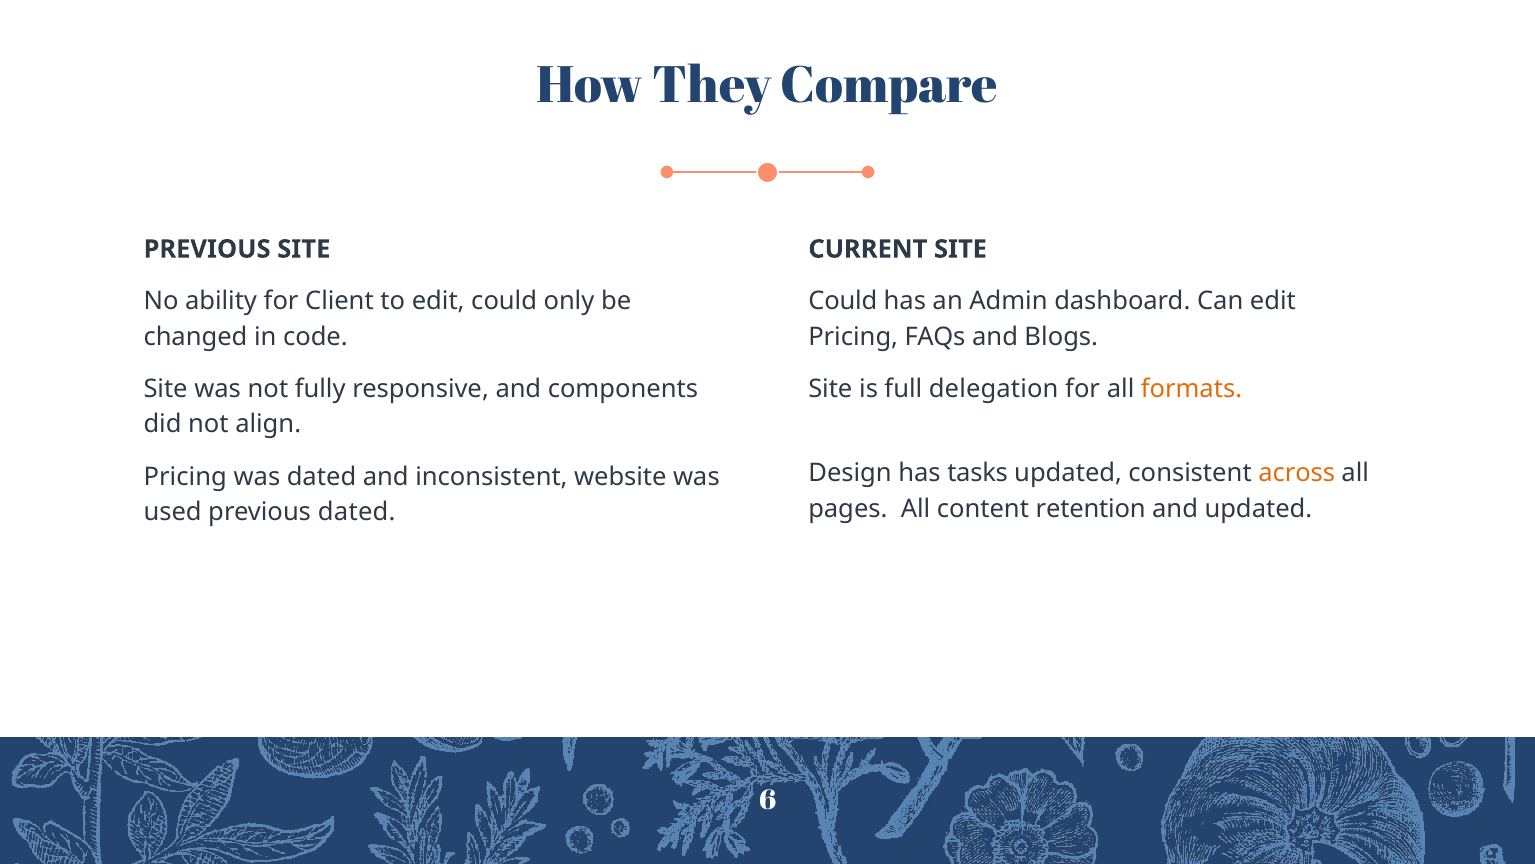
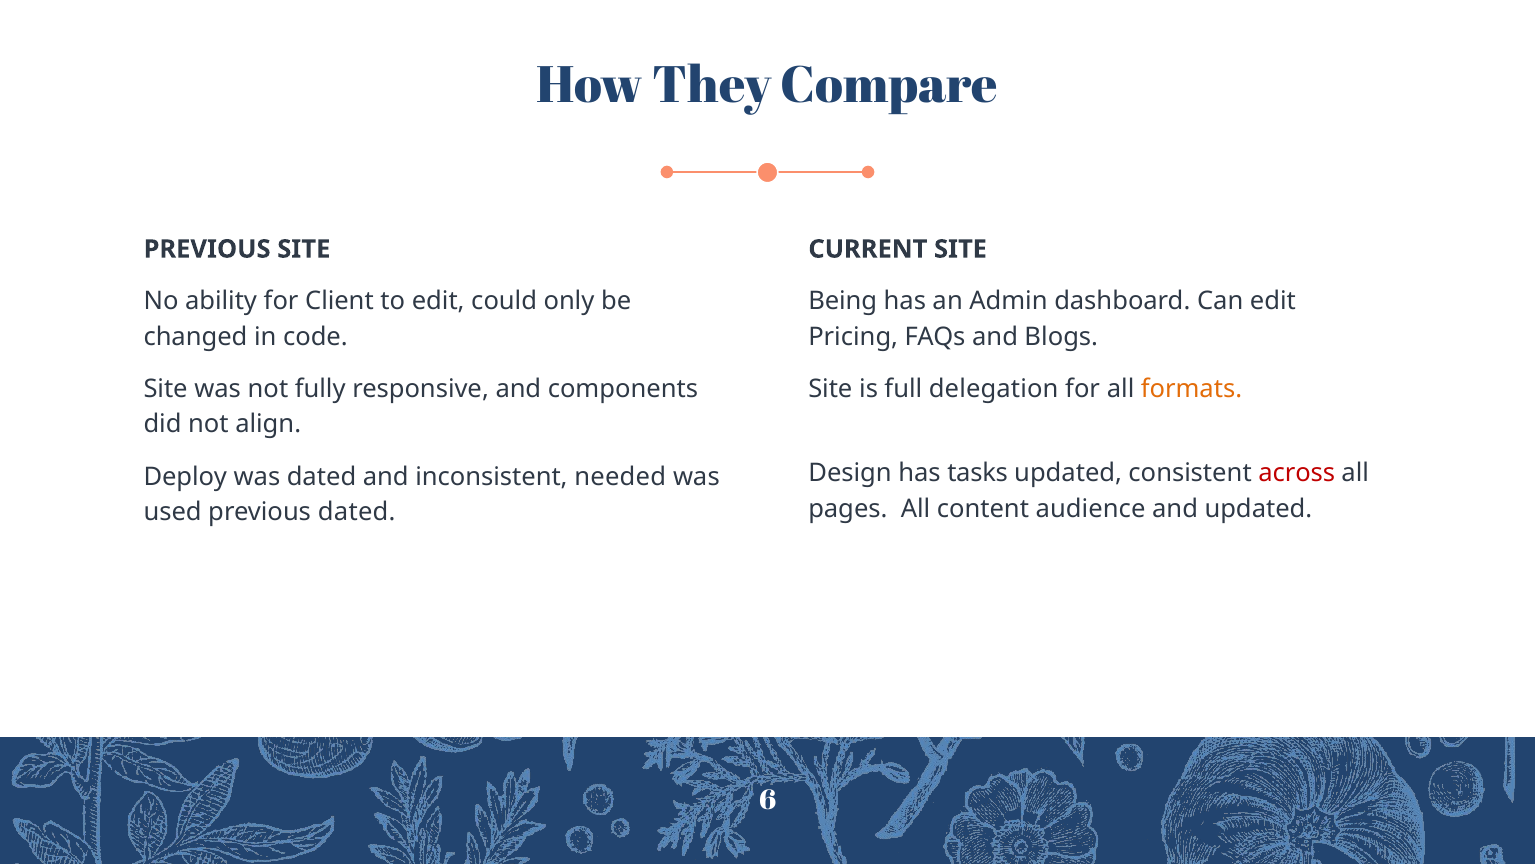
Could: Could -> Being (843, 301)
across colour: orange -> red (1297, 473)
Pricing: Pricing -> Deploy (185, 477)
website: website -> needed (620, 477)
retention: retention -> audience (1091, 508)
